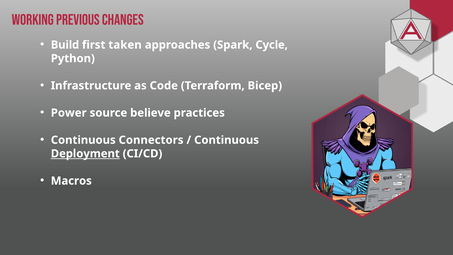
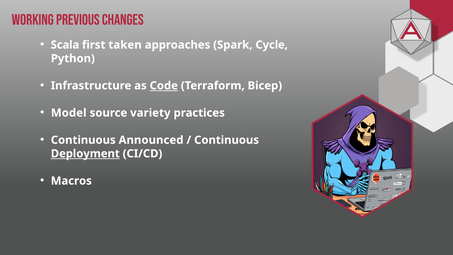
Build: Build -> Scala (65, 45)
Code underline: none -> present (164, 86)
Power: Power -> Model (69, 113)
believe: believe -> variety (150, 113)
Connectors: Connectors -> Announced (151, 140)
